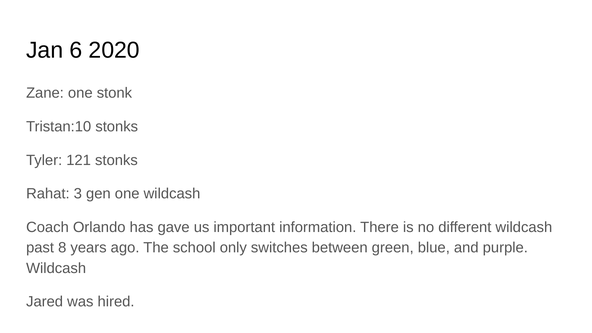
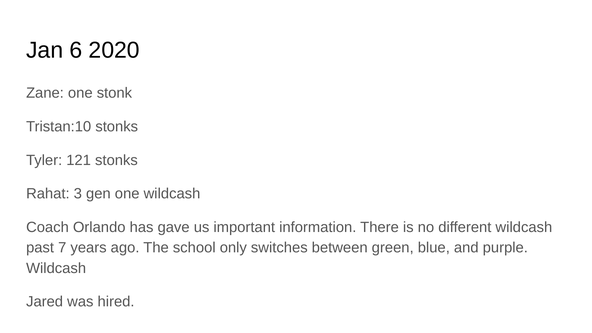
8: 8 -> 7 (62, 248)
